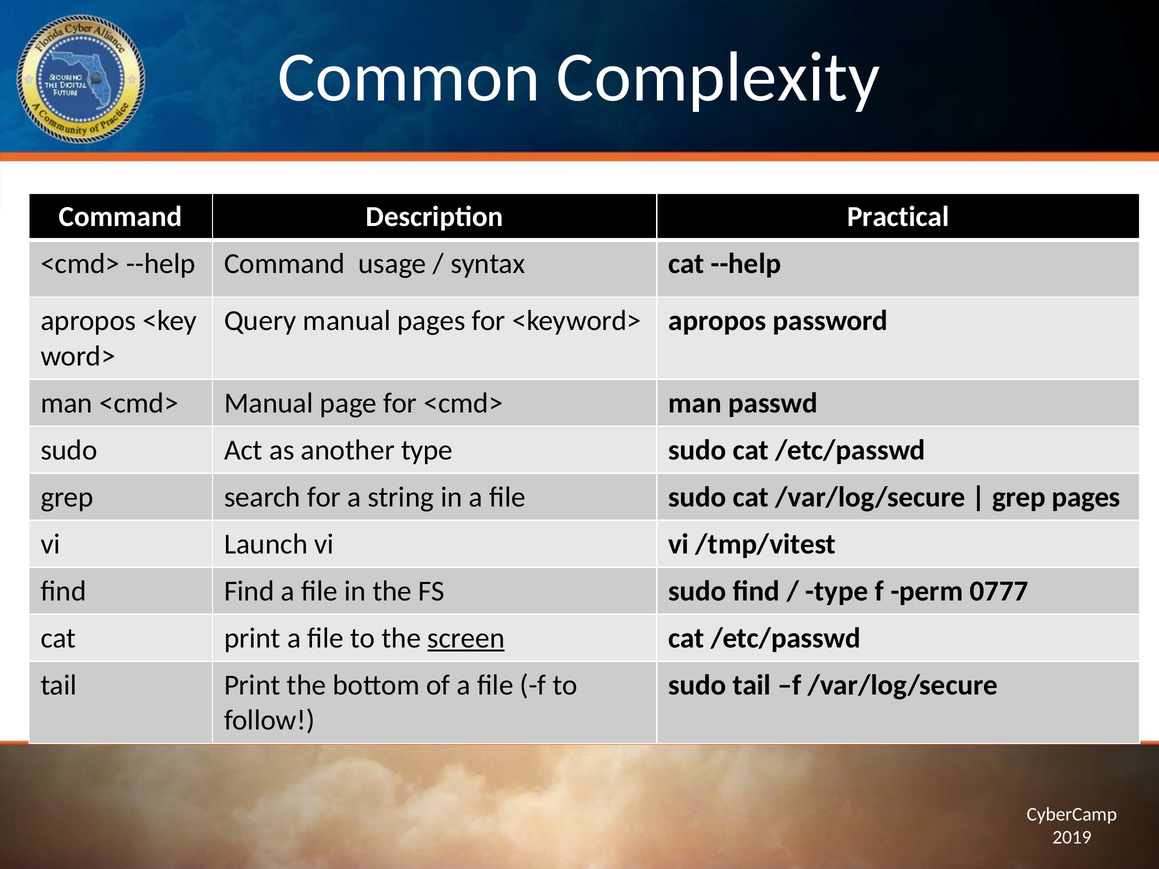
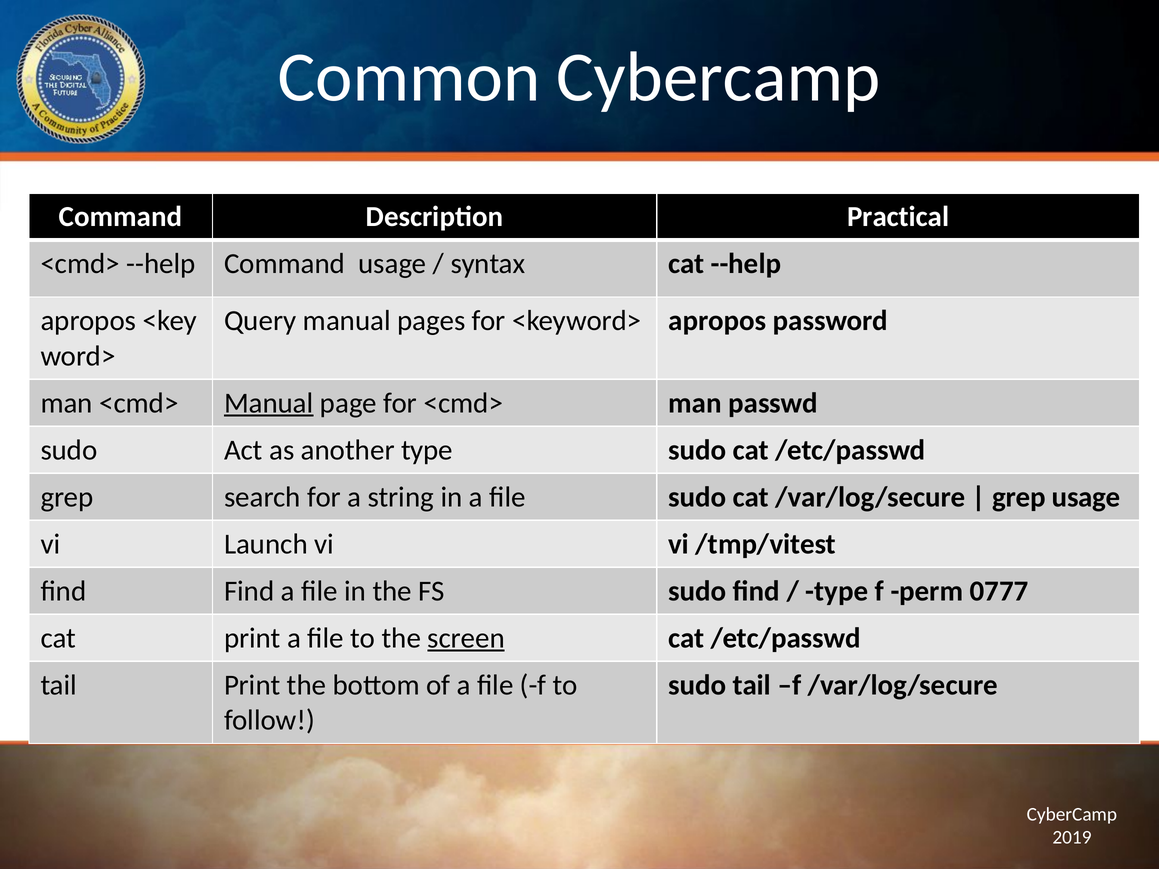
Common Complexity: Complexity -> Cybercamp (718, 77)
Manual underline: none -> present (269, 403)
grep pages: pages -> usage (1086, 497)
